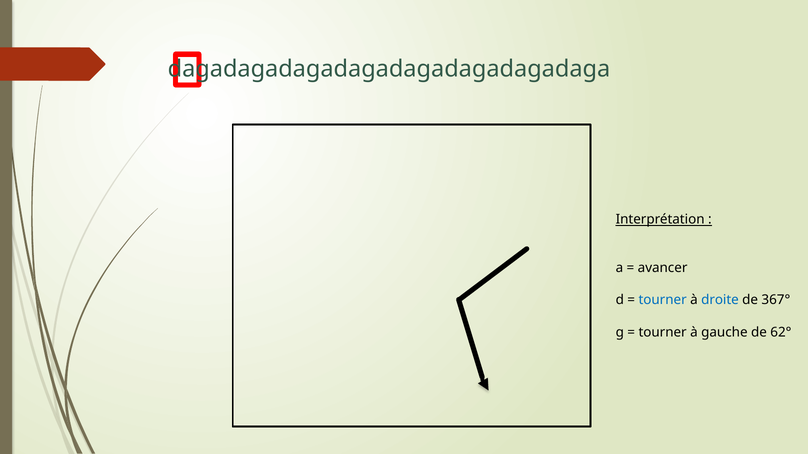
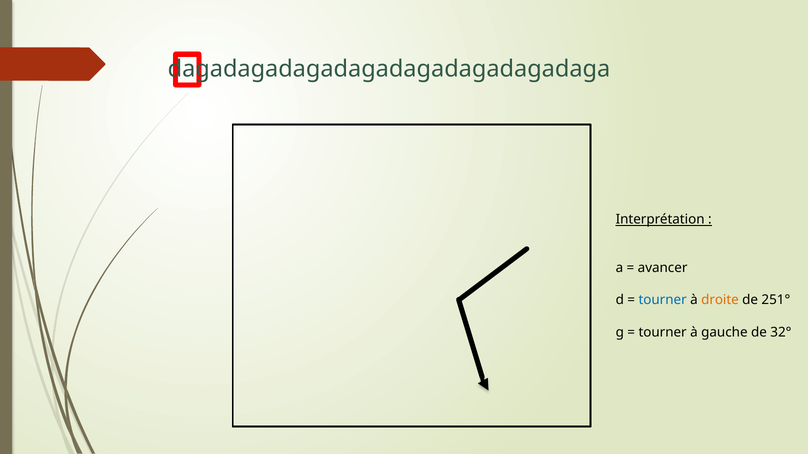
droite colour: blue -> orange (720, 300)
367°: 367° -> 251° (776, 300)
62°: 62° -> 32° (781, 333)
